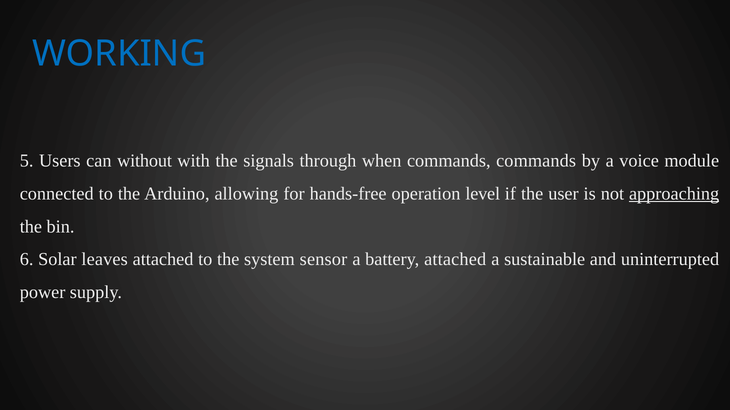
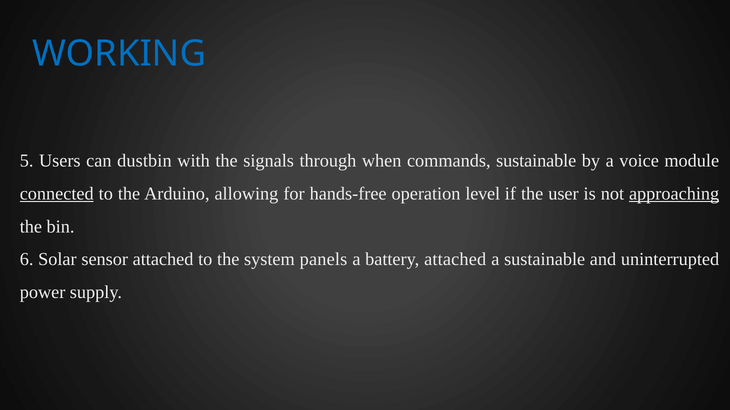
without: without -> dustbin (144, 161)
commands commands: commands -> sustainable (536, 161)
connected underline: none -> present (57, 194)
leaves: leaves -> sensor (105, 260)
sensor: sensor -> panels (323, 260)
